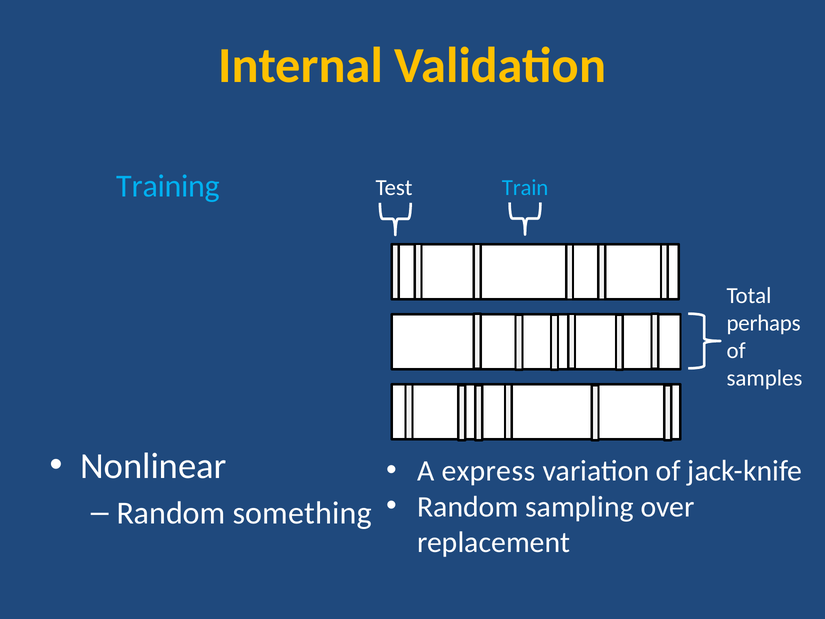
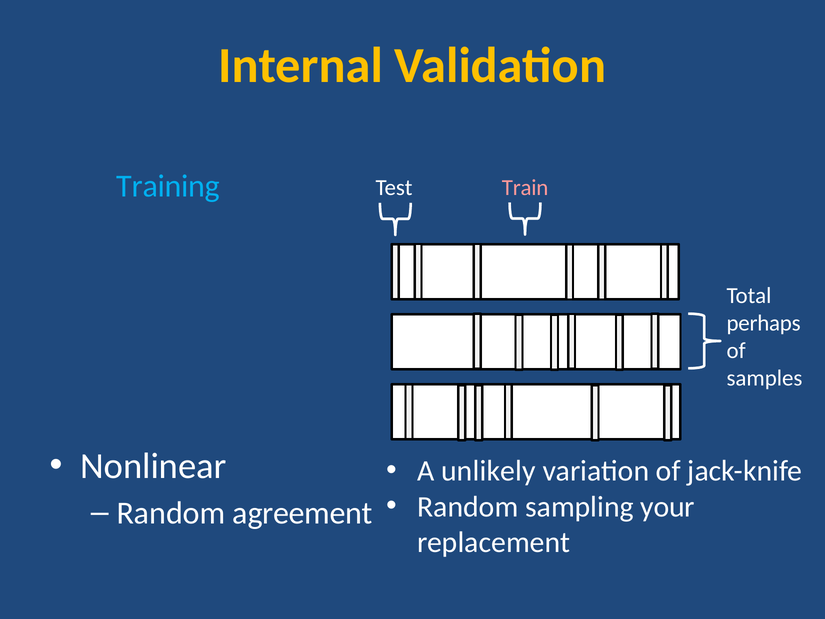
Train colour: light blue -> pink (525, 187)
express: express -> unlikely (488, 471)
over: over -> your (668, 507)
something: something -> agreement (303, 513)
